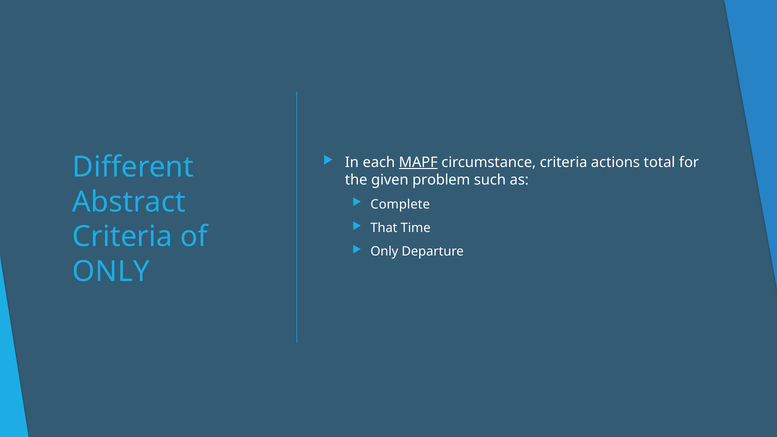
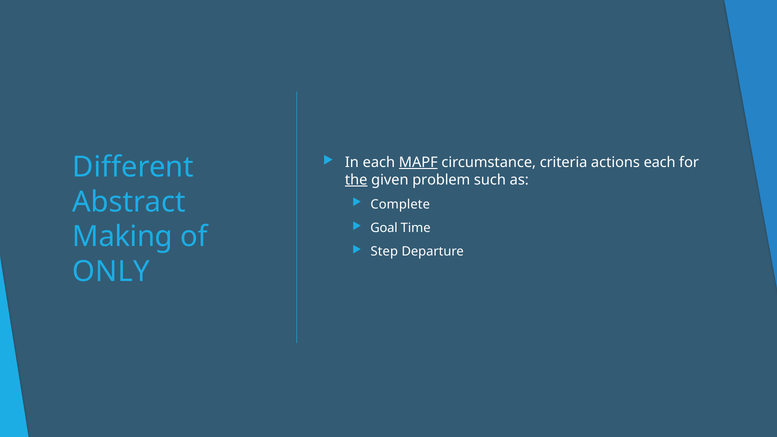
actions total: total -> each (660, 162)
the underline: none -> present (356, 180)
That: That -> Goal (384, 228)
Criteria: Criteria -> Making (123, 237)
Only: Only -> Step (384, 252)
